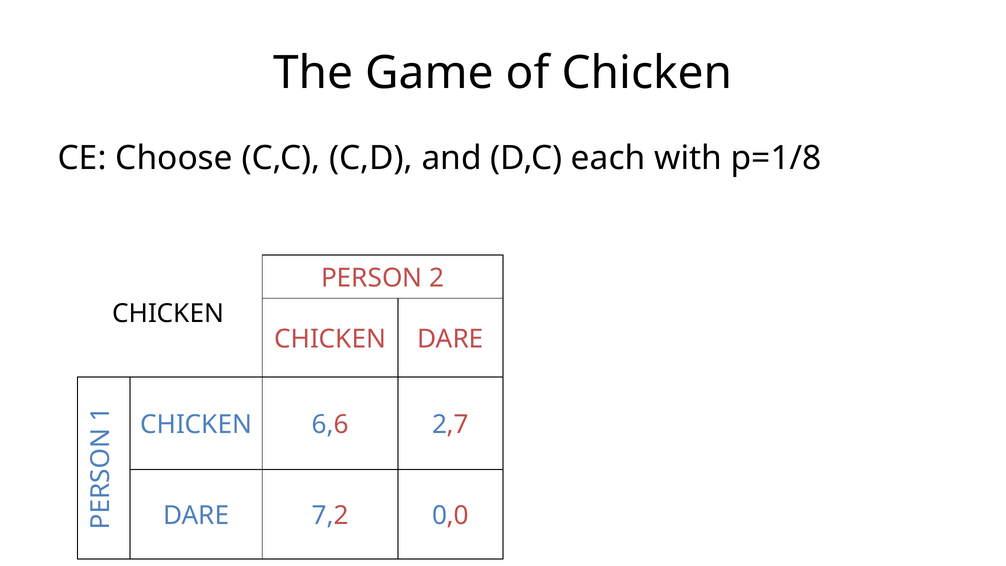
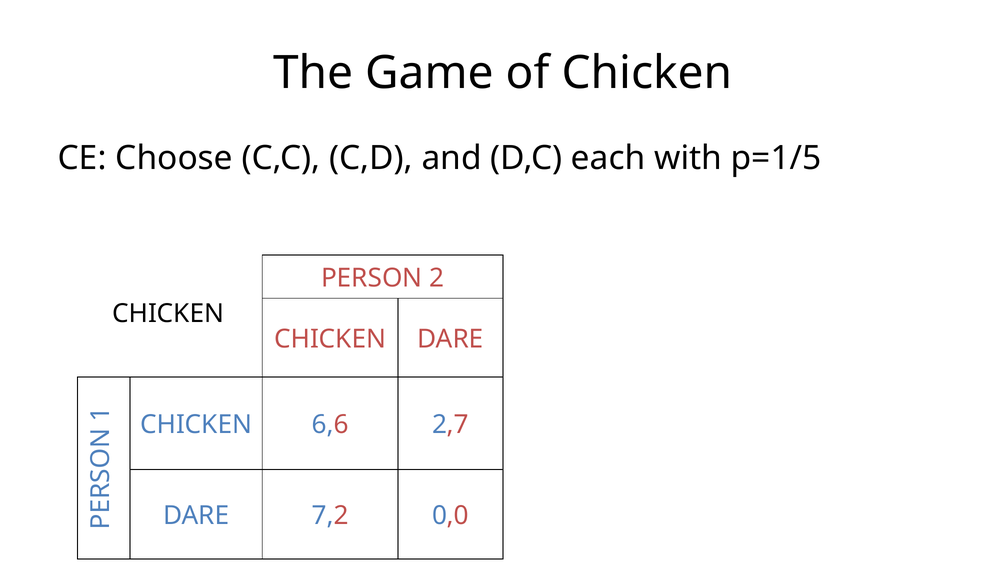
p=1/8: p=1/8 -> p=1/5 (776, 158)
